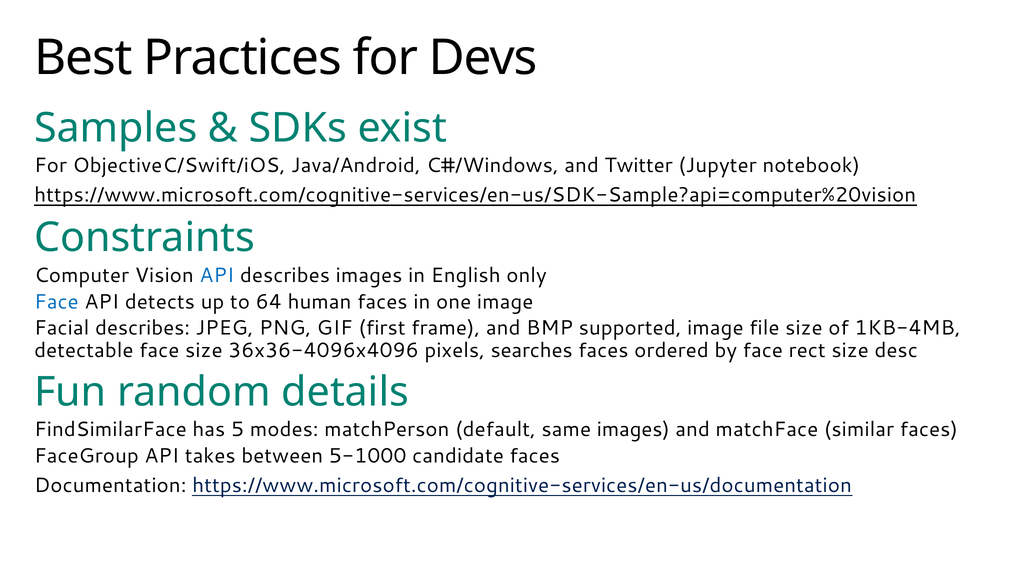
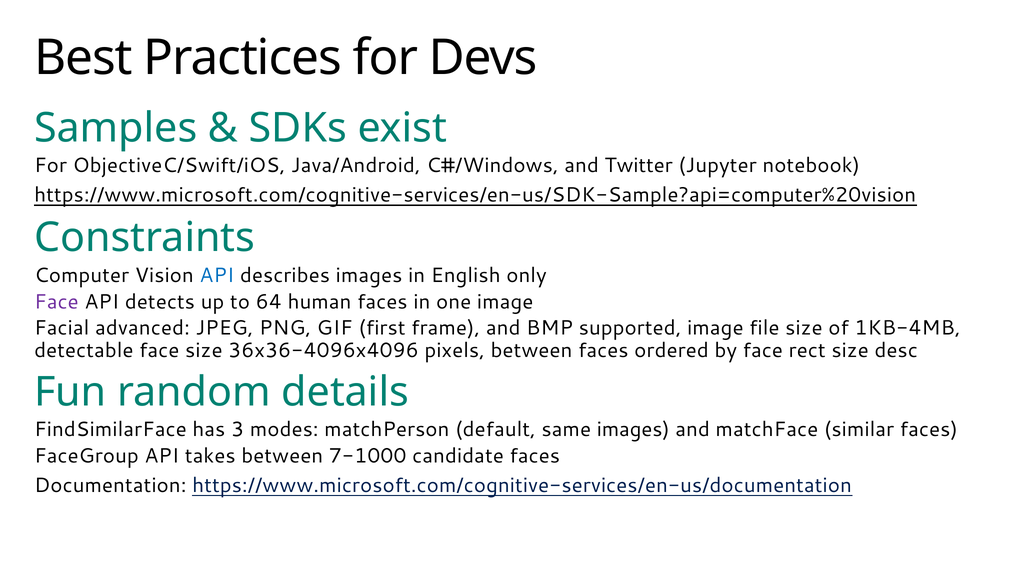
Face colour: blue -> purple (56, 302)
Facial describes: describes -> advanced (142, 328)
pixels searches: searches -> between (531, 350)
5: 5 -> 3 (238, 430)
5-1000: 5-1000 -> 7-1000 (368, 456)
